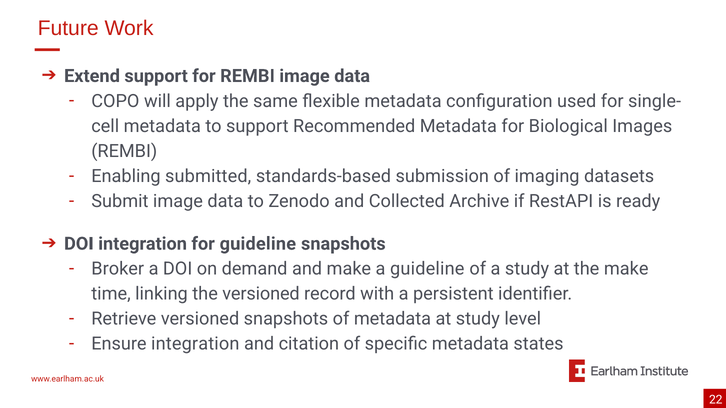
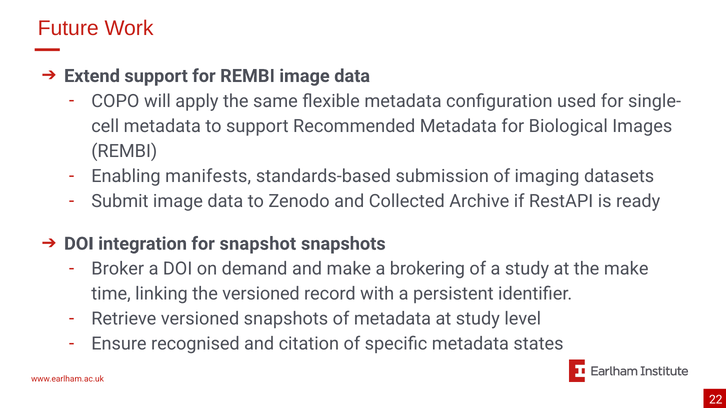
submitted: submitted -> manifests (208, 176)
for guideline: guideline -> snapshot (258, 244)
a guideline: guideline -> brokering (427, 269)
Ensure integration: integration -> recognised (195, 344)
